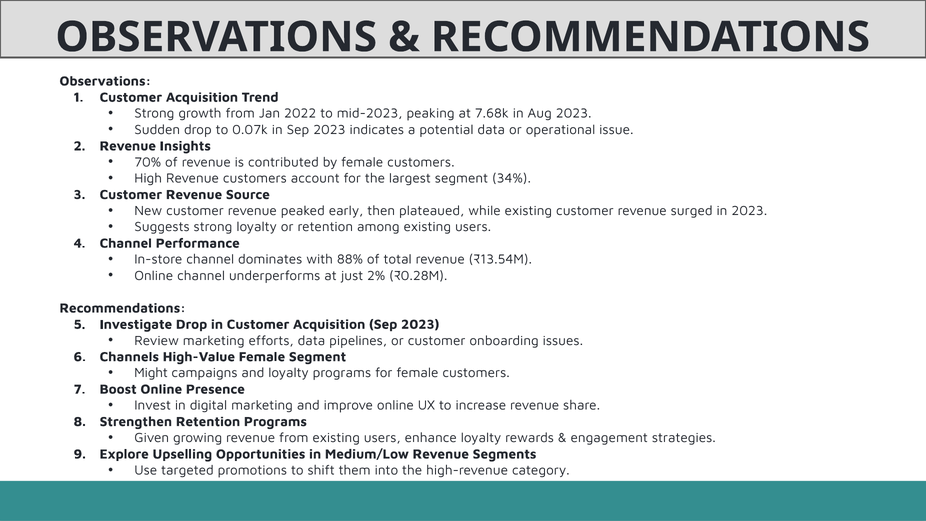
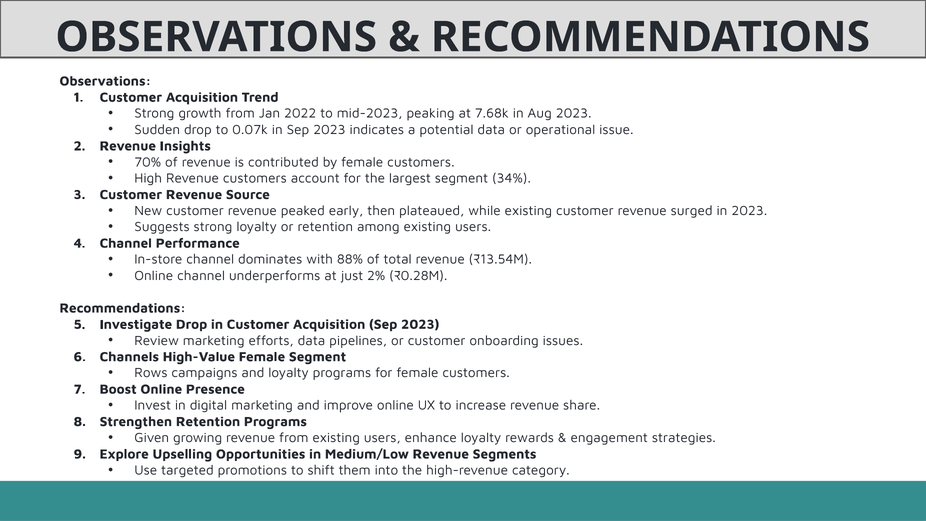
Might: Might -> Rows (151, 373)
